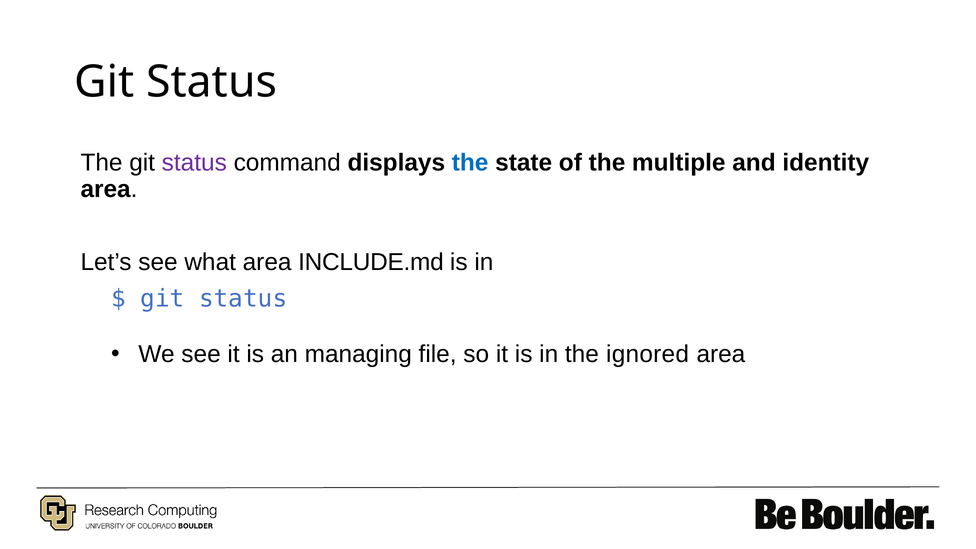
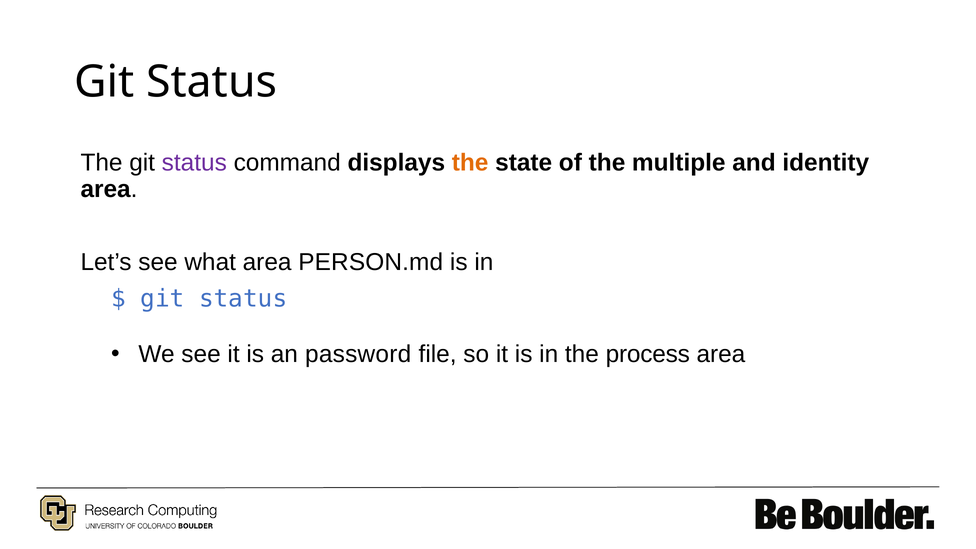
the colour: blue -> orange (470, 163)
INCLUDE.md: INCLUDE.md -> PERSON.md (371, 262)
managing: managing -> password (358, 354)
ignored: ignored -> process (648, 354)
